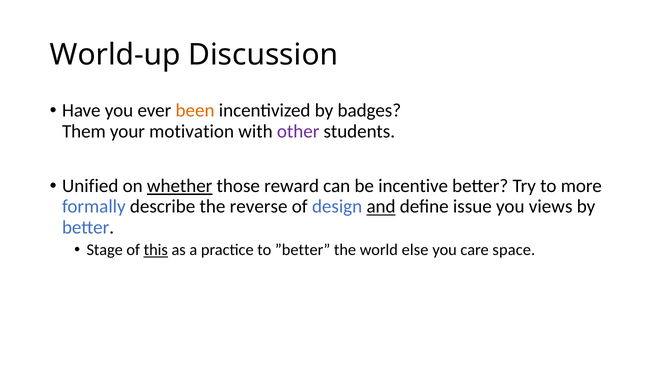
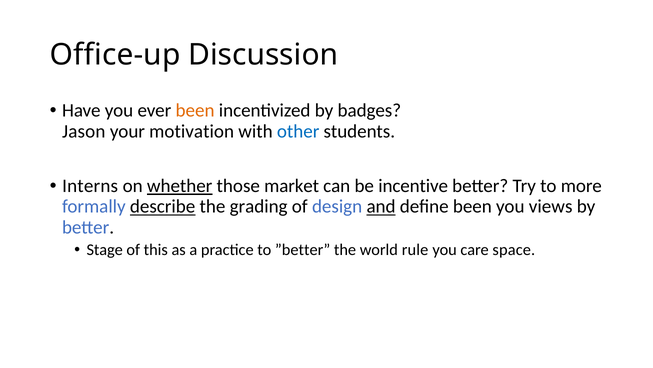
World-up: World-up -> Office-up (115, 55)
Them: Them -> Jason (84, 131)
other colour: purple -> blue (298, 131)
Unified: Unified -> Interns (90, 186)
reward: reward -> market (292, 186)
describe underline: none -> present (163, 206)
reverse: reverse -> grading (259, 206)
define issue: issue -> been (472, 206)
this underline: present -> none (156, 249)
else: else -> rule (415, 249)
